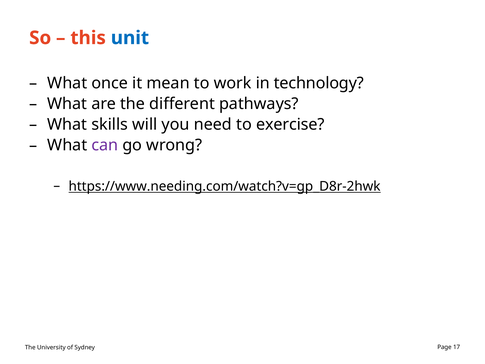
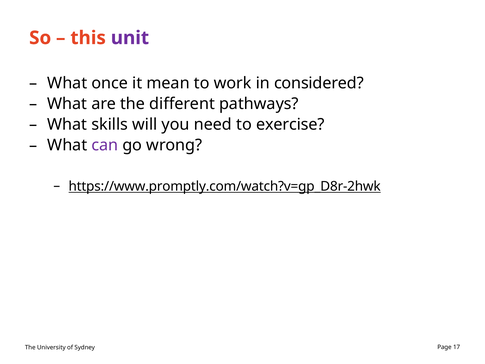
unit colour: blue -> purple (130, 38)
technology: technology -> considered (319, 83)
https://www.needing.com/watch?v=gp_D8r-2hwk: https://www.needing.com/watch?v=gp_D8r-2hwk -> https://www.promptly.com/watch?v=gp_D8r-2hwk (225, 186)
